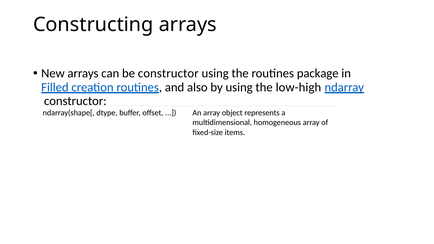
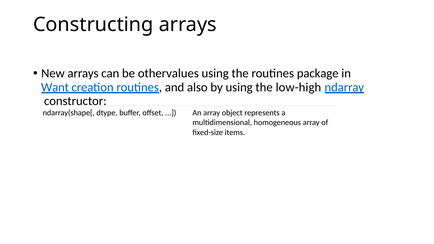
be constructor: constructor -> othervalues (168, 73)
Filled: Filled -> Want (55, 87)
